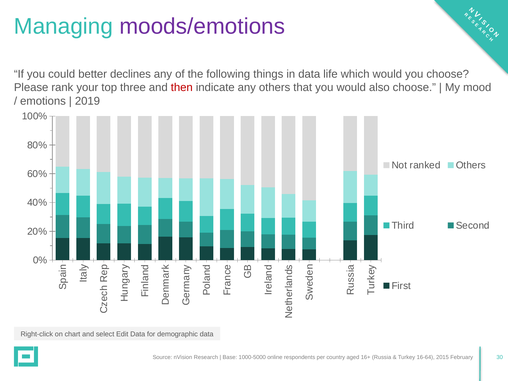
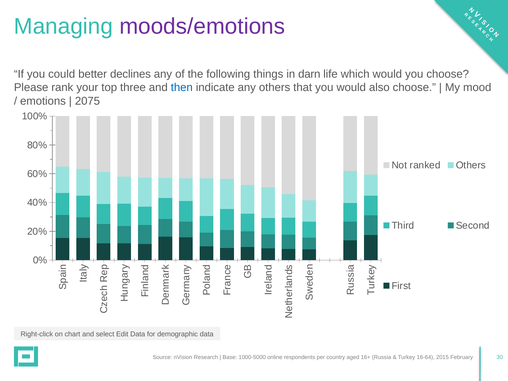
in data: data -> darn (309, 74)
then colour: red -> blue (182, 88)
2019: 2019 -> 2075 (87, 101)
